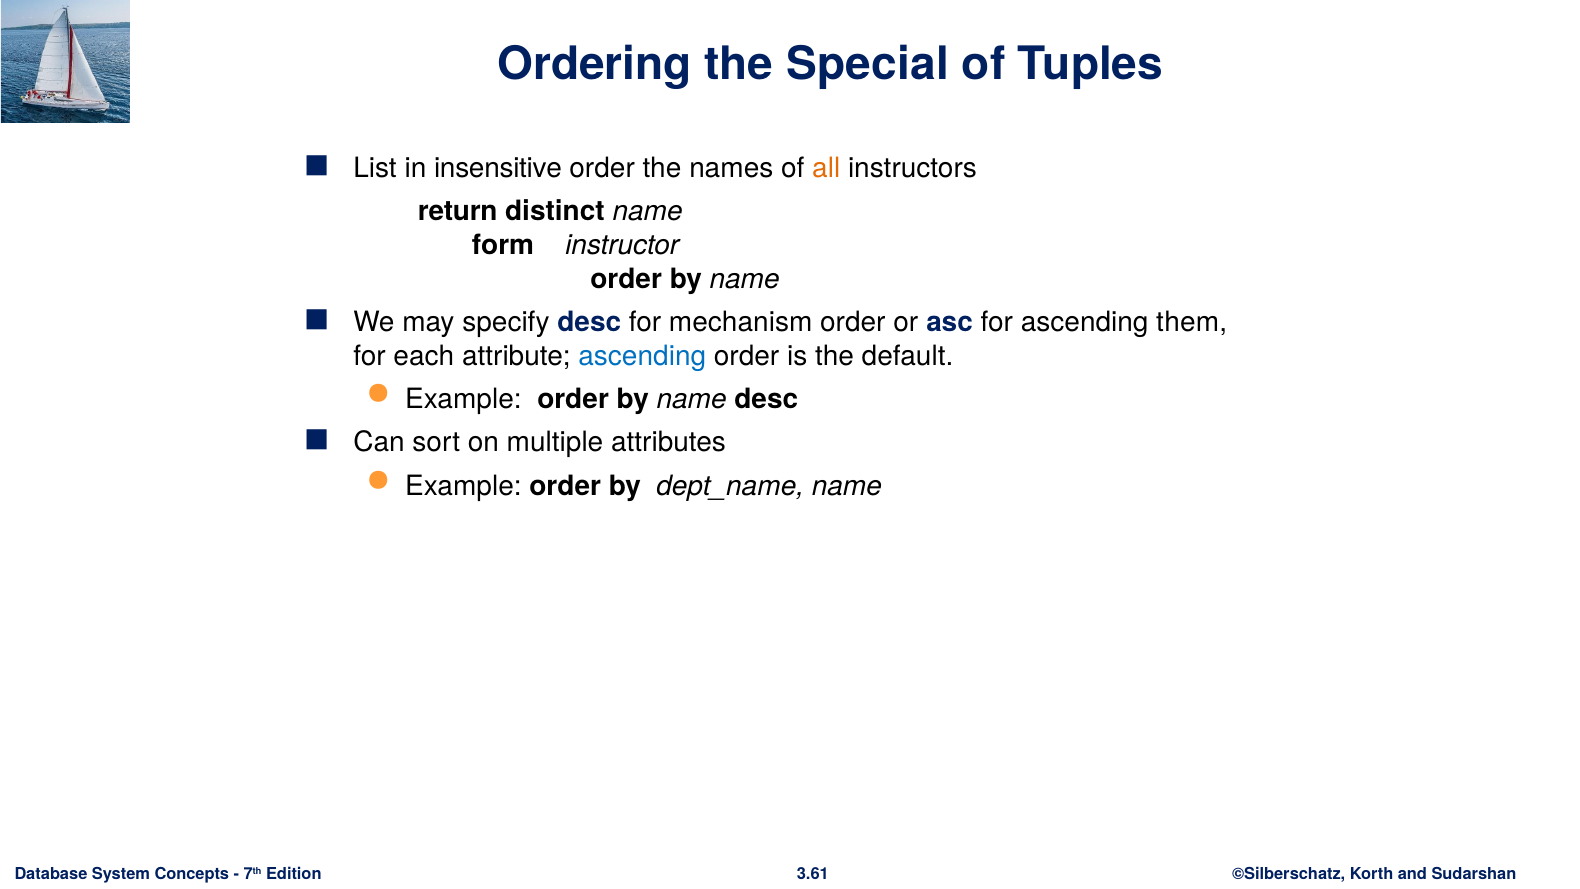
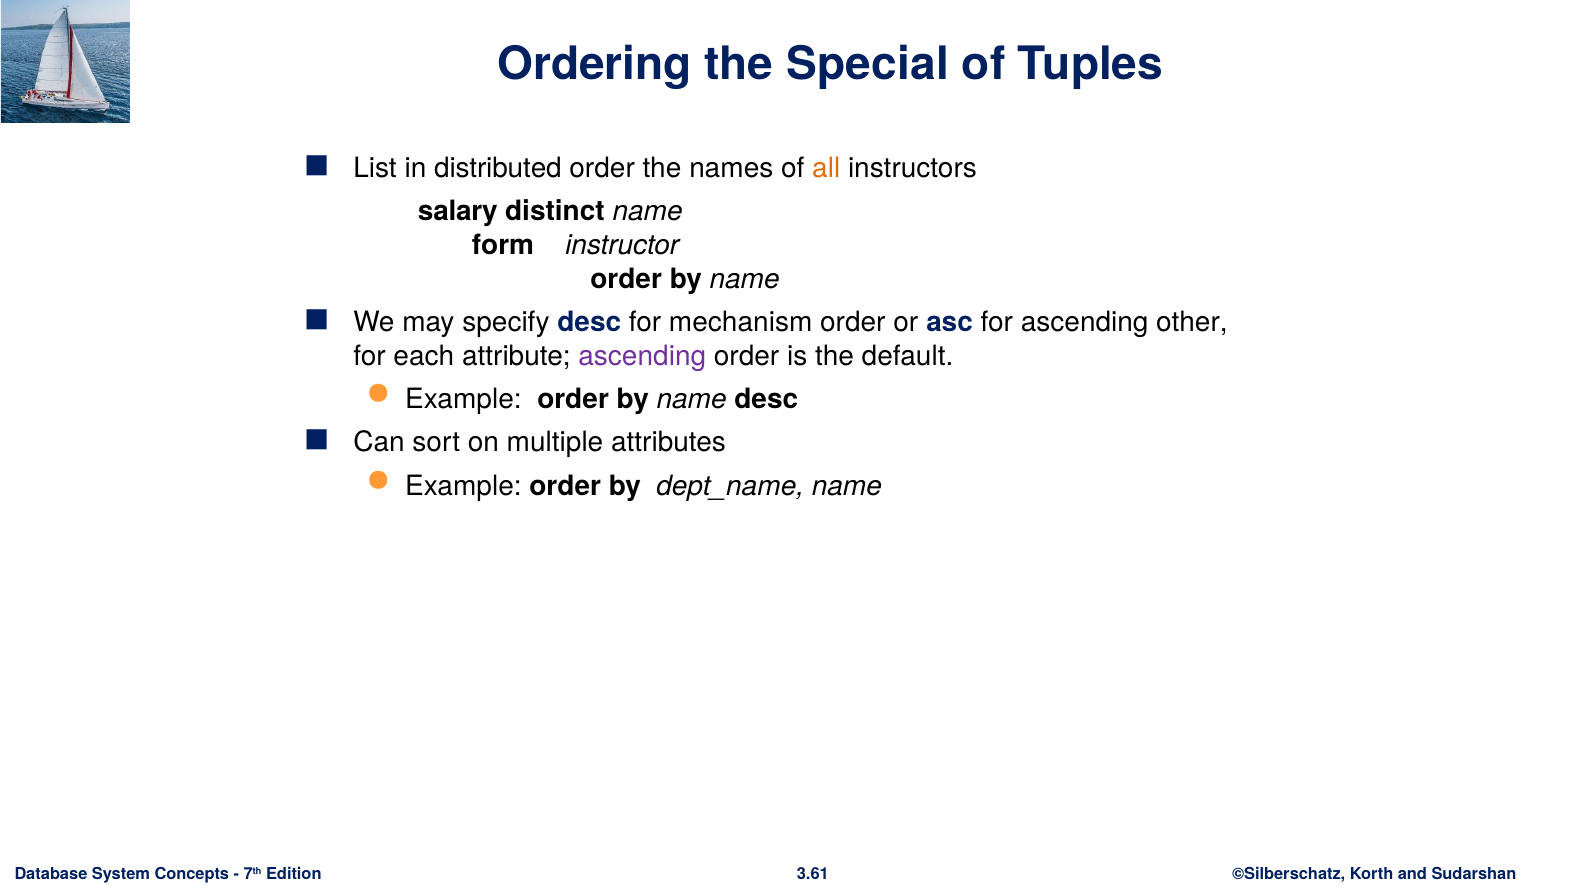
insensitive: insensitive -> distributed (498, 168)
return: return -> salary (458, 212)
them: them -> other (1192, 322)
ascending colour: blue -> purple (642, 356)
